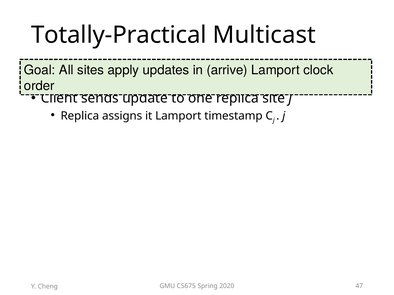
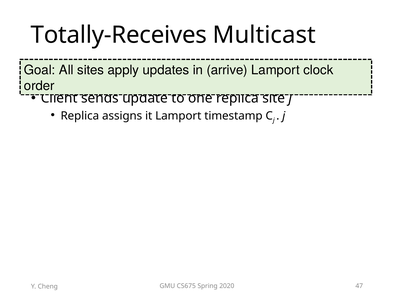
Totally-Practical: Totally-Practical -> Totally-Receives (119, 35)
